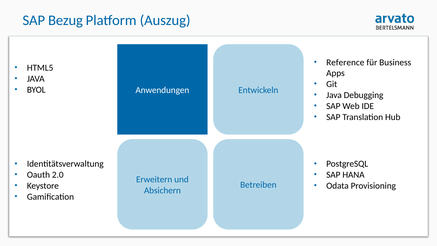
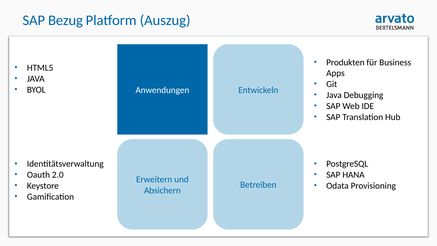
Reference: Reference -> Produkten (345, 62)
